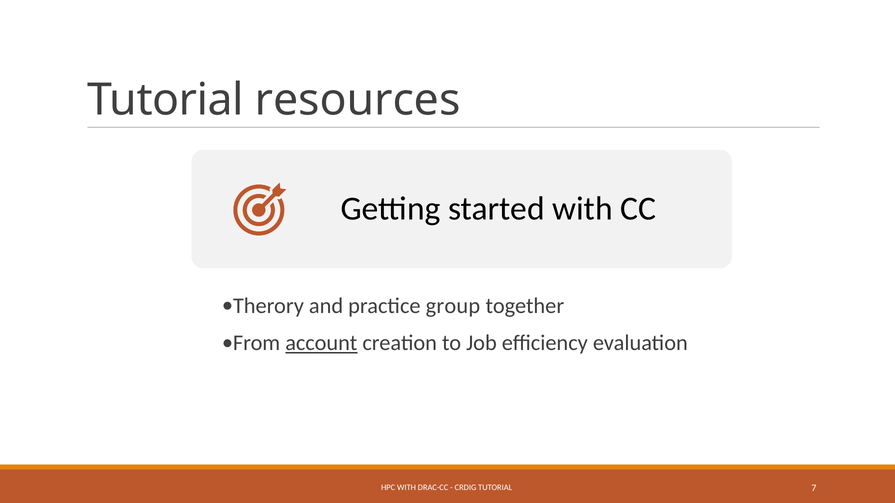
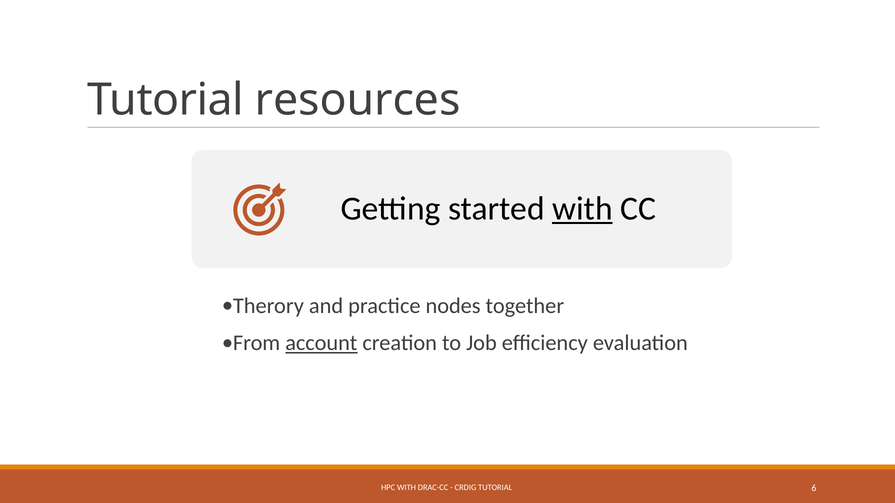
with underline: none -> present (582, 209)
group: group -> nodes (453, 306)
7: 7 -> 6 (814, 488)
